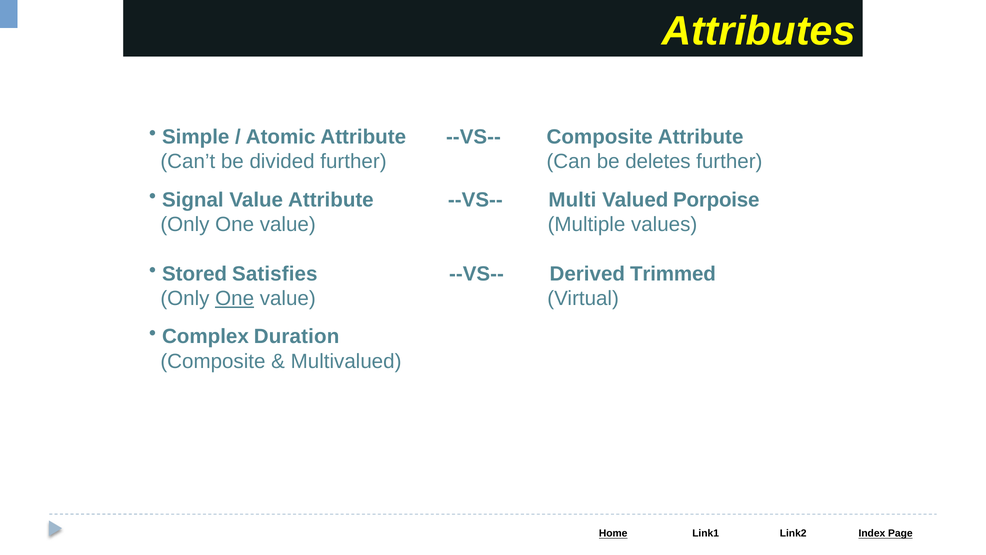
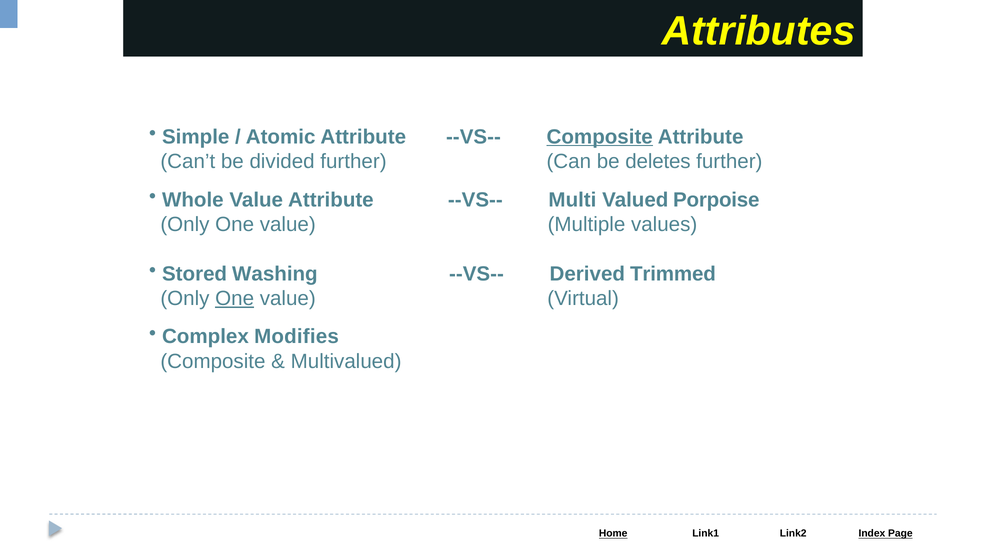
Composite underline: none -> present (600, 137)
Signal: Signal -> Whole (193, 200)
Satisfies: Satisfies -> Washing (275, 274)
Duration: Duration -> Modifies (297, 336)
